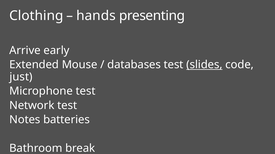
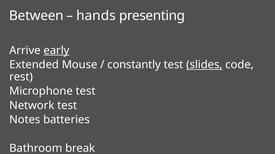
Clothing: Clothing -> Between (36, 16)
early underline: none -> present (57, 51)
databases: databases -> constantly (134, 65)
just: just -> rest (21, 77)
